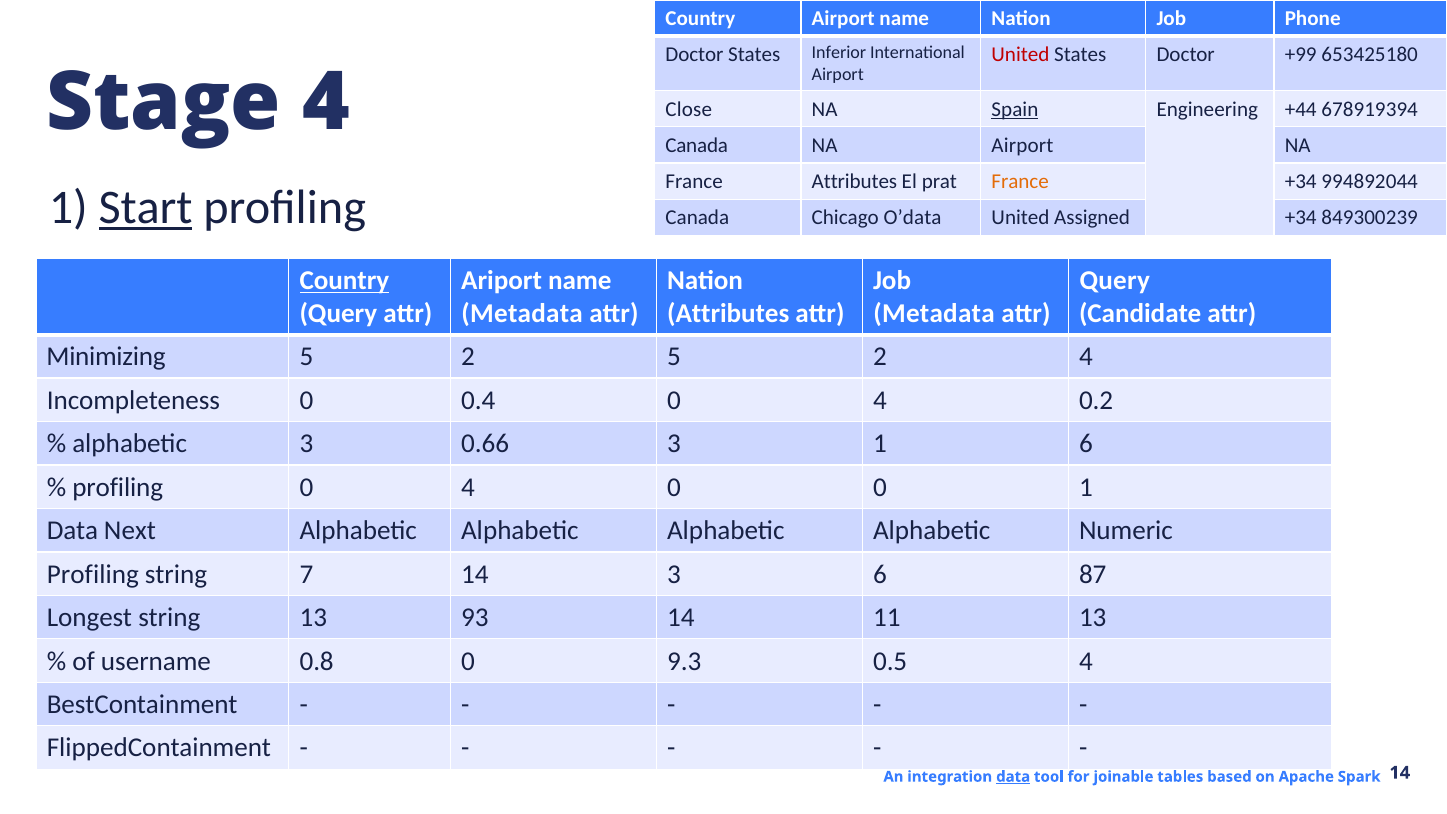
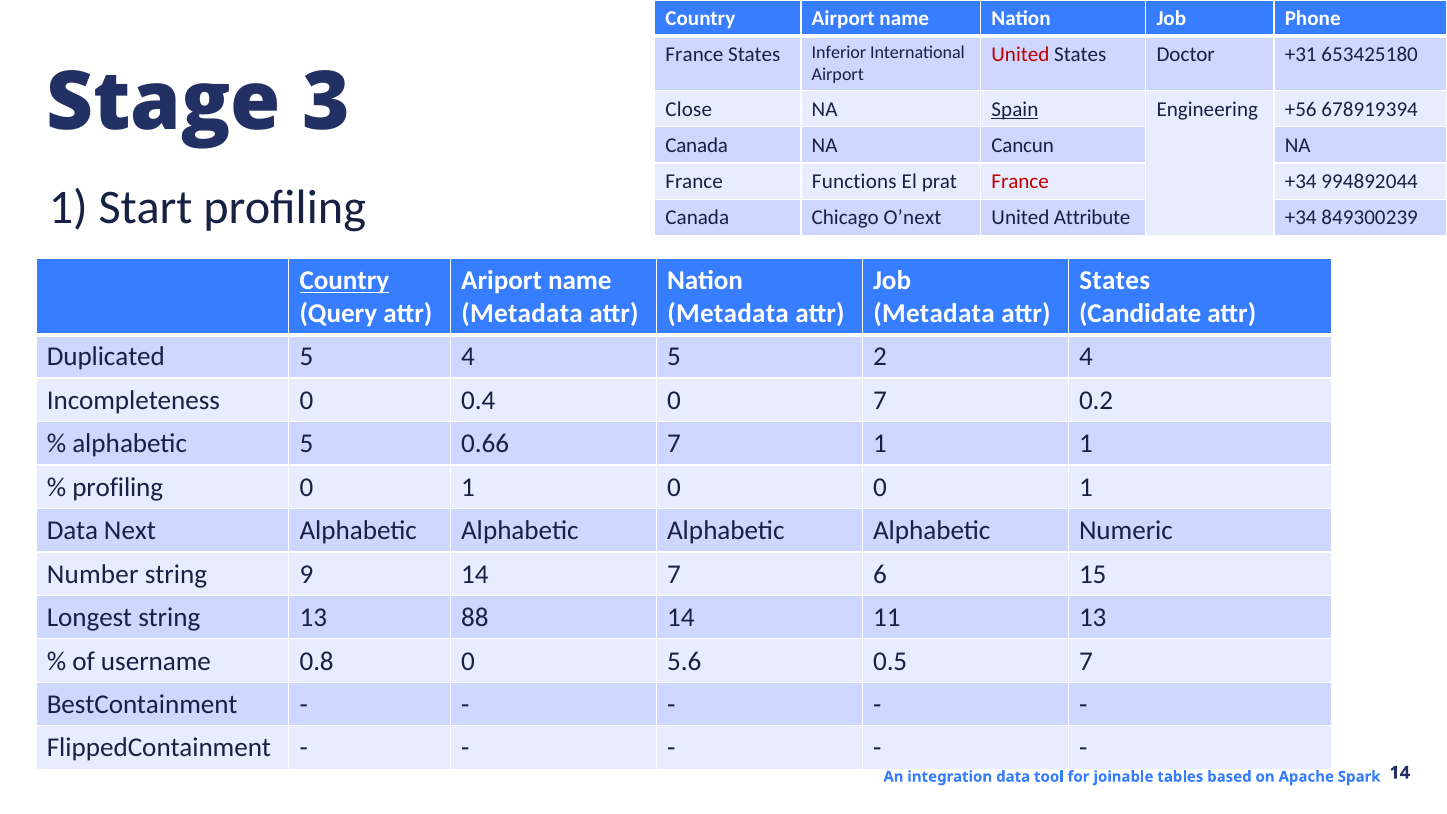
Doctor: Doctor -> France (694, 55)
+99: +99 -> +31 (1301, 55)
Stage 4: 4 -> 3 (326, 103)
+44: +44 -> +56 (1301, 109)
NA Airport: Airport -> Cancun (1023, 145)
France Attributes: Attributes -> Functions (854, 182)
France colour: orange -> red (1020, 182)
Start underline: present -> none (146, 208)
O’data: O’data -> O’next (913, 218)
Assigned: Assigned -> Attribute (1092, 218)
Query: Query -> States (1115, 281)
Attributes: Attributes -> Metadata (728, 314)
Minimizing: Minimizing -> Duplicated (106, 357)
2: 2 -> 4 (468, 357)
0.4 0 4: 4 -> 7 (880, 400)
alphabetic 3: 3 -> 5 (306, 444)
0.66 3: 3 -> 7 (674, 444)
1 6: 6 -> 1 (1086, 444)
4: 4 -> 1 (468, 487)
Profiling: Profiling -> Number (93, 574)
7: 7 -> 9 (306, 574)
14 3: 3 -> 7 (674, 574)
87: 87 -> 15 (1093, 574)
93: 93 -> 88 (475, 618)
9.3: 9.3 -> 5.6 (684, 661)
0.5 4: 4 -> 7 (1086, 661)
data underline: present -> none (1013, 777)
